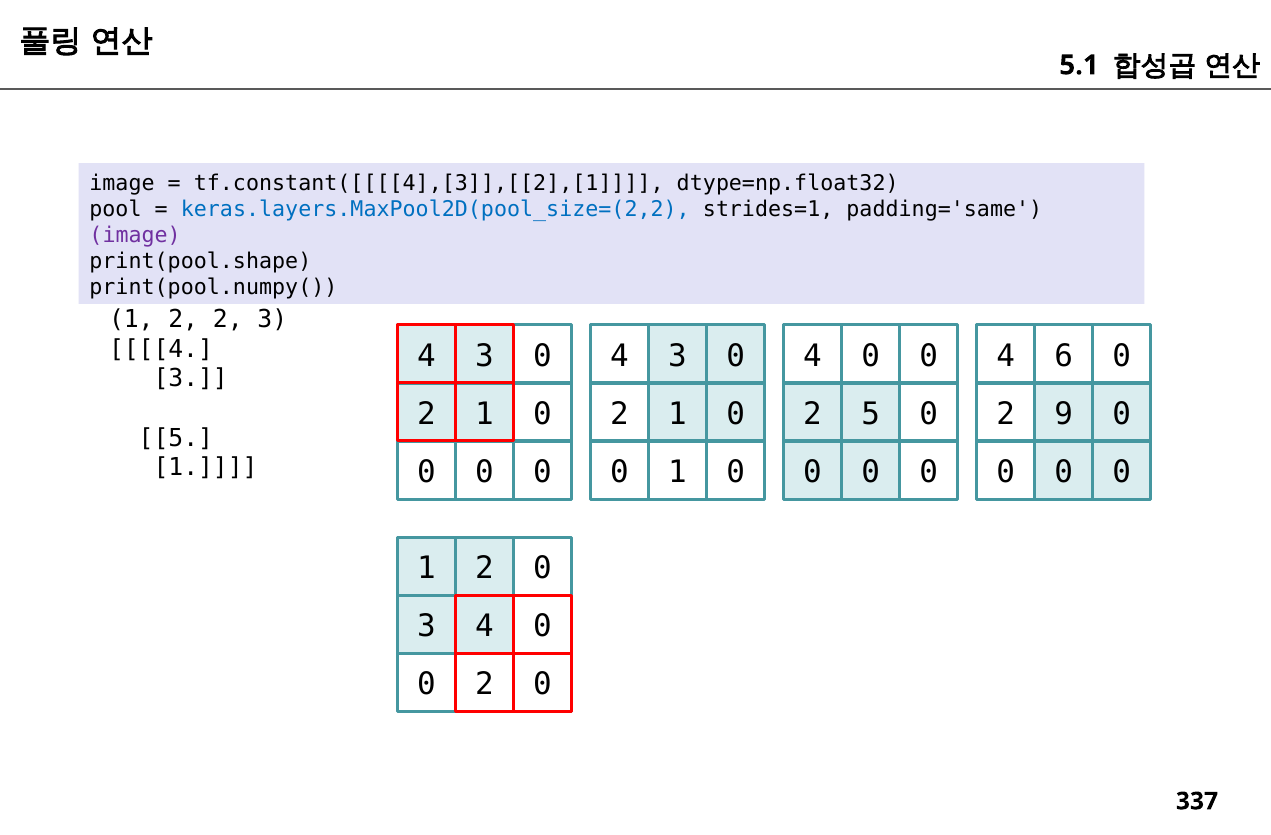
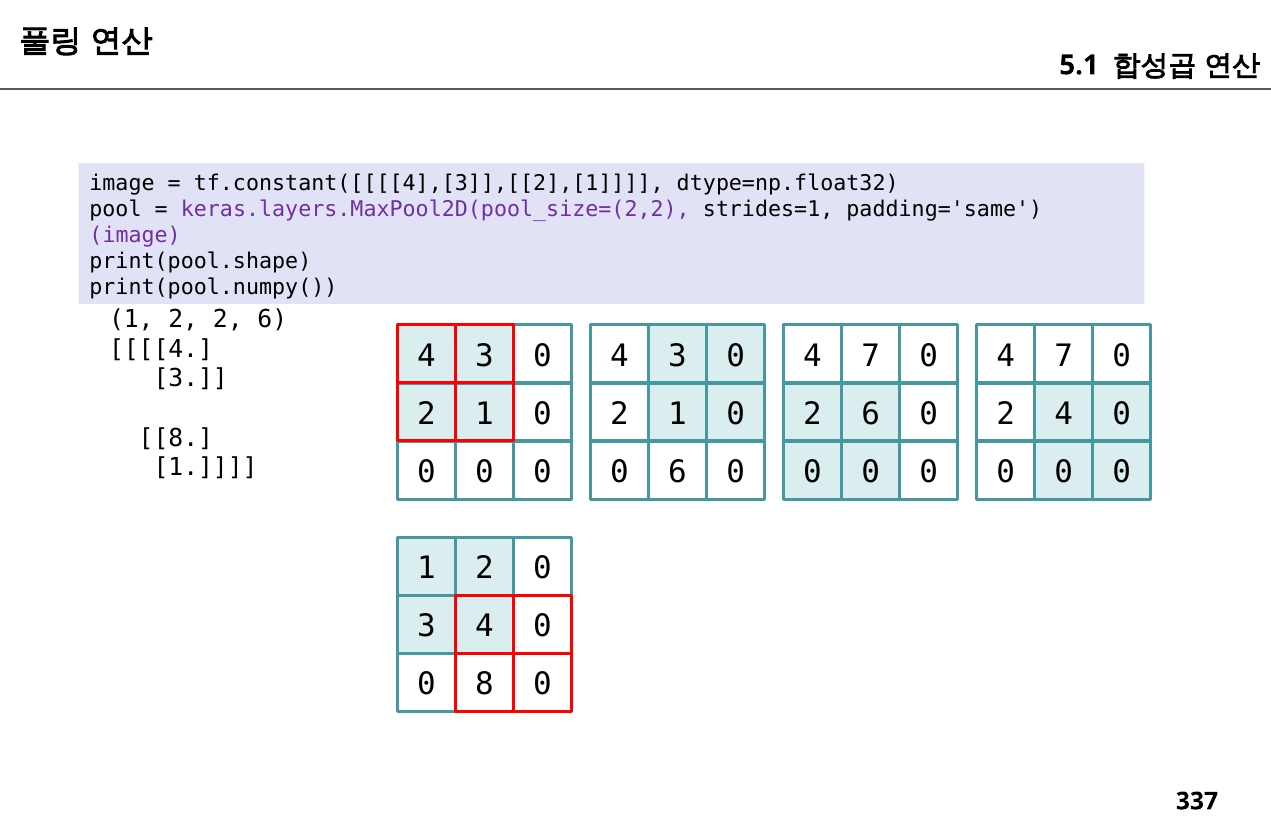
keras.layers.MaxPool2D(pool_size=(2,2 colour: blue -> purple (435, 209)
2 2 3: 3 -> 6 (272, 319)
0: 0 -> 7 (871, 356)
6: 6 -> 7 (1064, 356)
5: 5 -> 6 (871, 414)
2 9: 9 -> 4 (1064, 414)
5: 5 -> 8 (176, 438)
1: 1 -> 6 (678, 472)
2: 2 -> 8 (484, 684)
